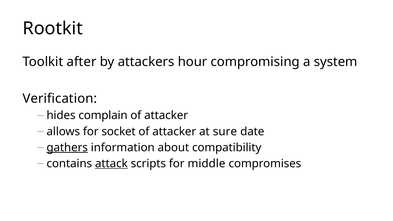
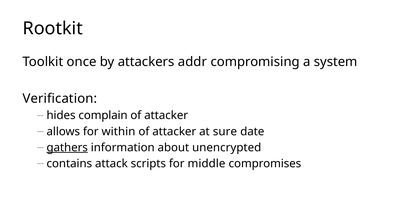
after: after -> once (82, 62)
hour: hour -> addr (192, 62)
socket: socket -> within (118, 132)
compatibility: compatibility -> unencrypted (227, 148)
attack underline: present -> none (111, 164)
